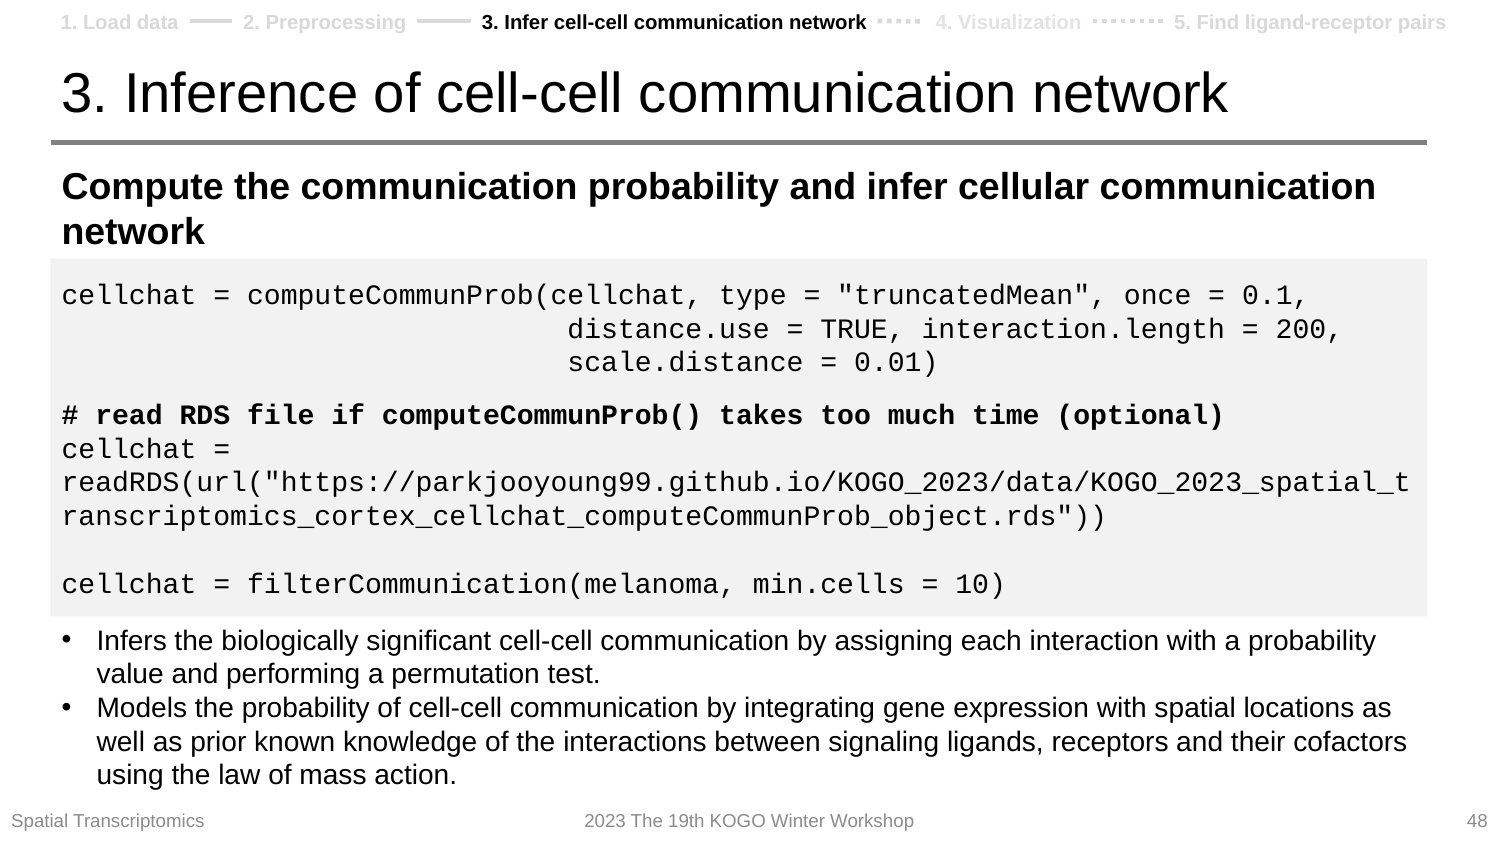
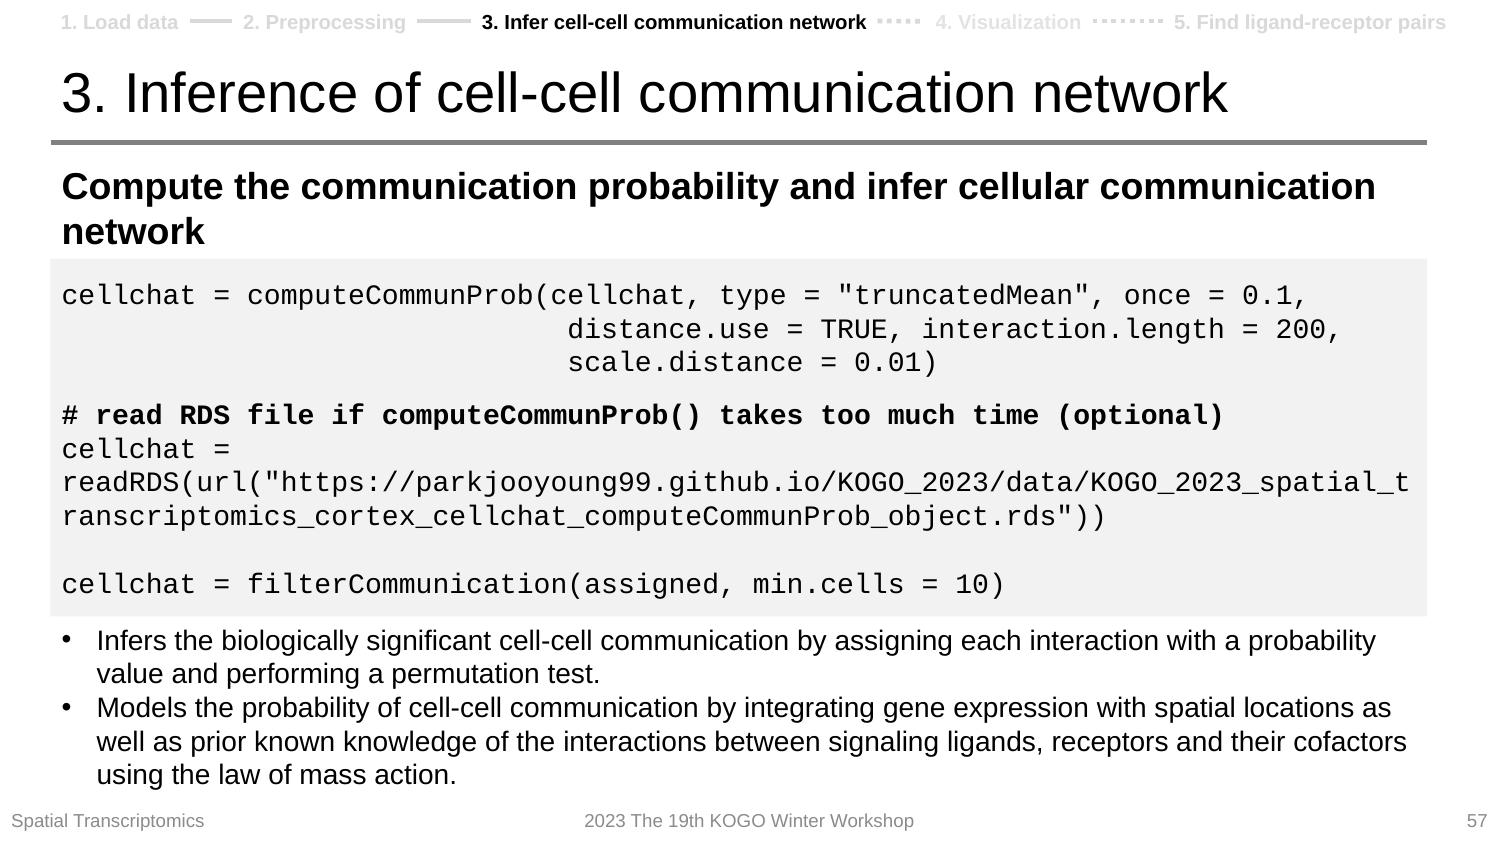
filterCommunication(melanoma: filterCommunication(melanoma -> filterCommunication(assigned (492, 584)
48: 48 -> 57 (1477, 822)
